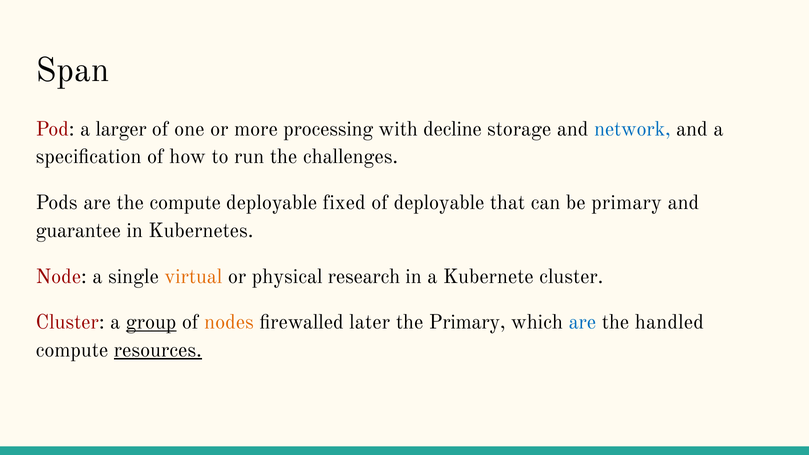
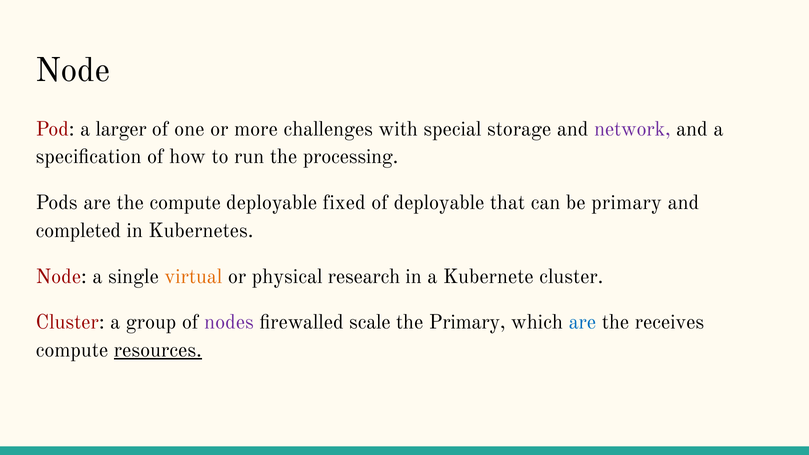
Span: Span -> Node (73, 70)
processing: processing -> challenges (328, 129)
decline: decline -> special (452, 129)
network colour: blue -> purple (632, 129)
challenges: challenges -> processing (351, 157)
guarantee: guarantee -> completed (78, 231)
group underline: present -> none (151, 322)
nodes colour: orange -> purple (229, 322)
later: later -> scale (370, 322)
handled: handled -> receives (670, 322)
